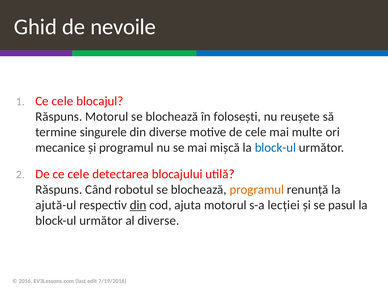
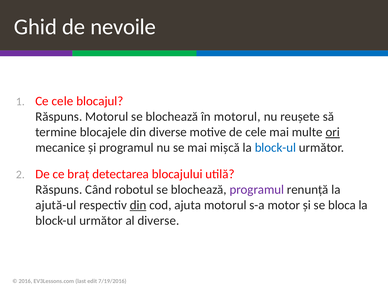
în folosești: folosești -> motorul (237, 117)
singurele: singurele -> blocajele (103, 132)
ori underline: none -> present (333, 132)
De ce cele: cele -> braț (78, 174)
programul colour: orange -> purple (257, 190)
lecției: lecției -> motor (284, 205)
pasul: pasul -> bloca (342, 205)
